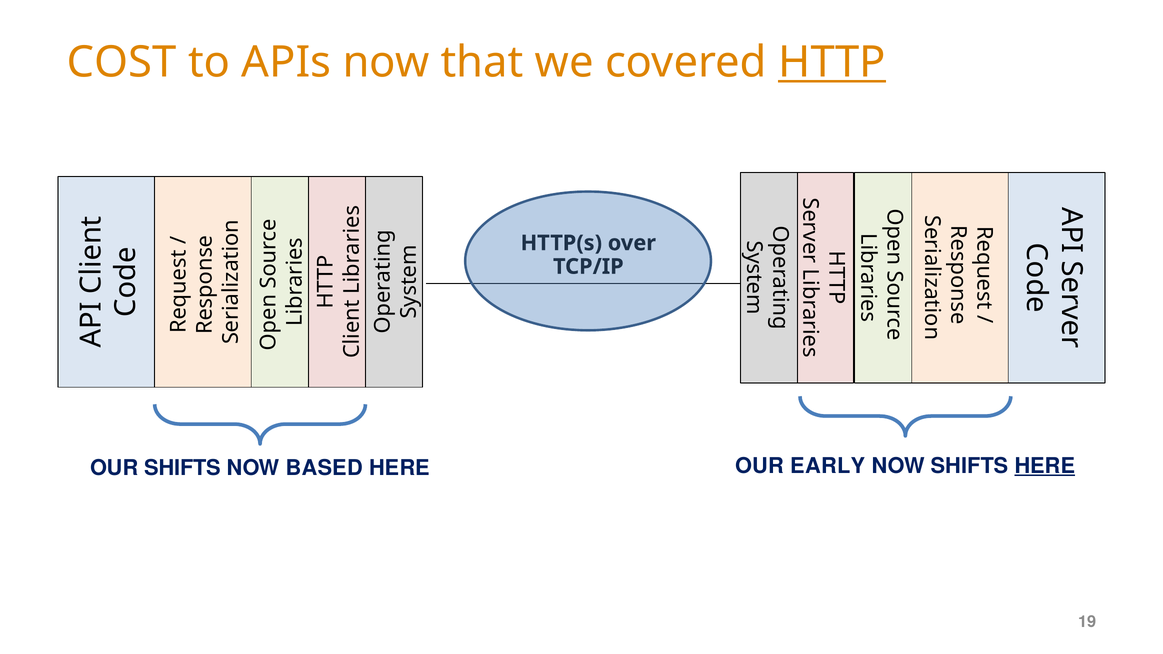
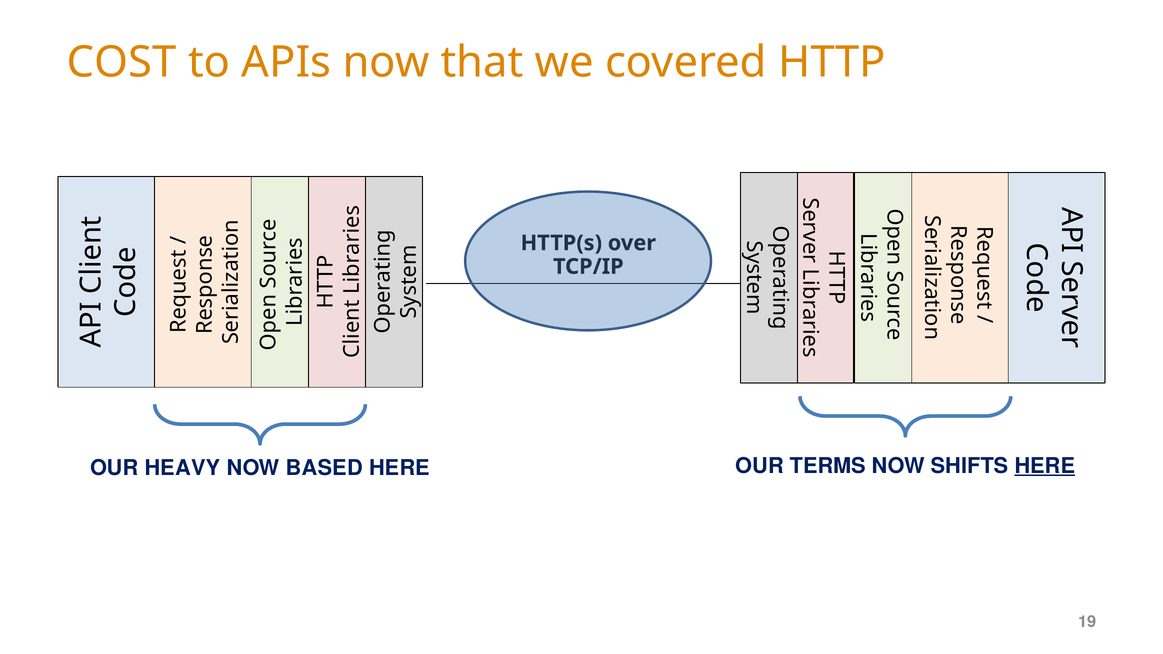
HTTP underline: present -> none (832, 63)
OUR SHIFTS: SHIFTS -> HEAVY (182, 468)
EARLY: EARLY -> TERMS (828, 466)
